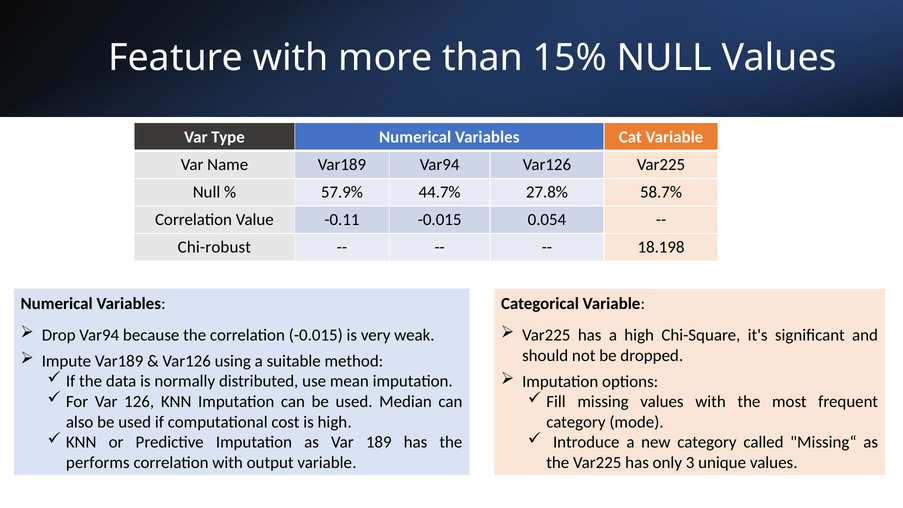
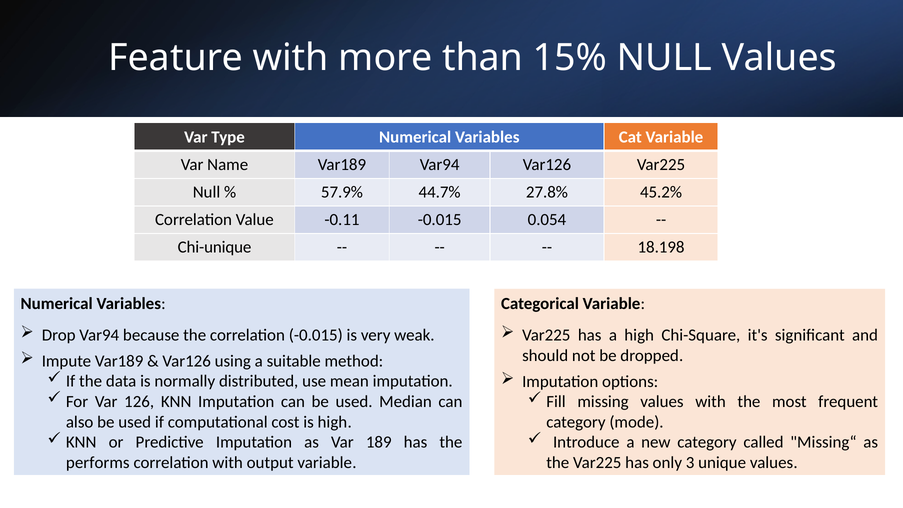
58.7%: 58.7% -> 45.2% (661, 192)
Chi-robust: Chi-robust -> Chi-unique (215, 247)
